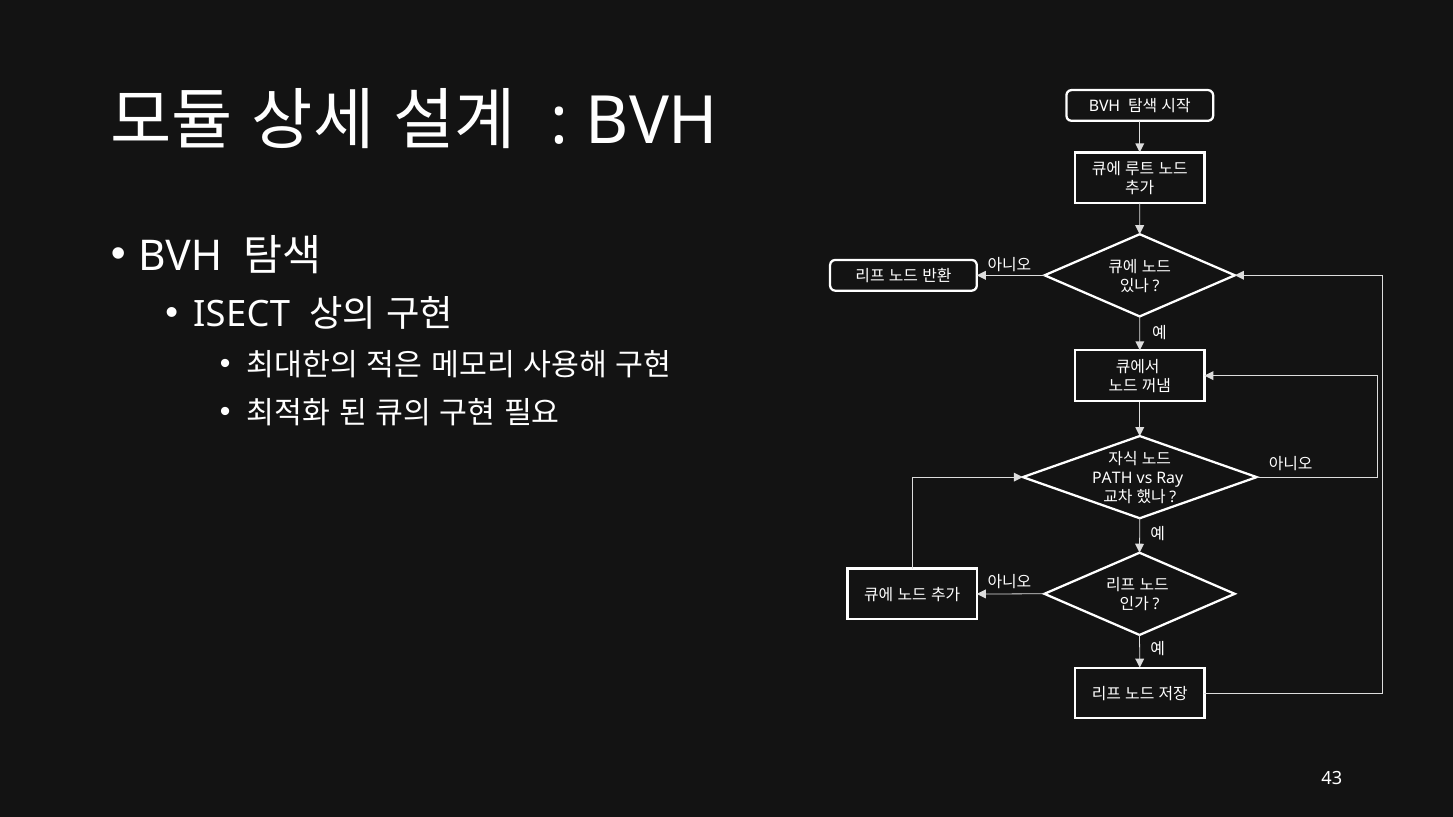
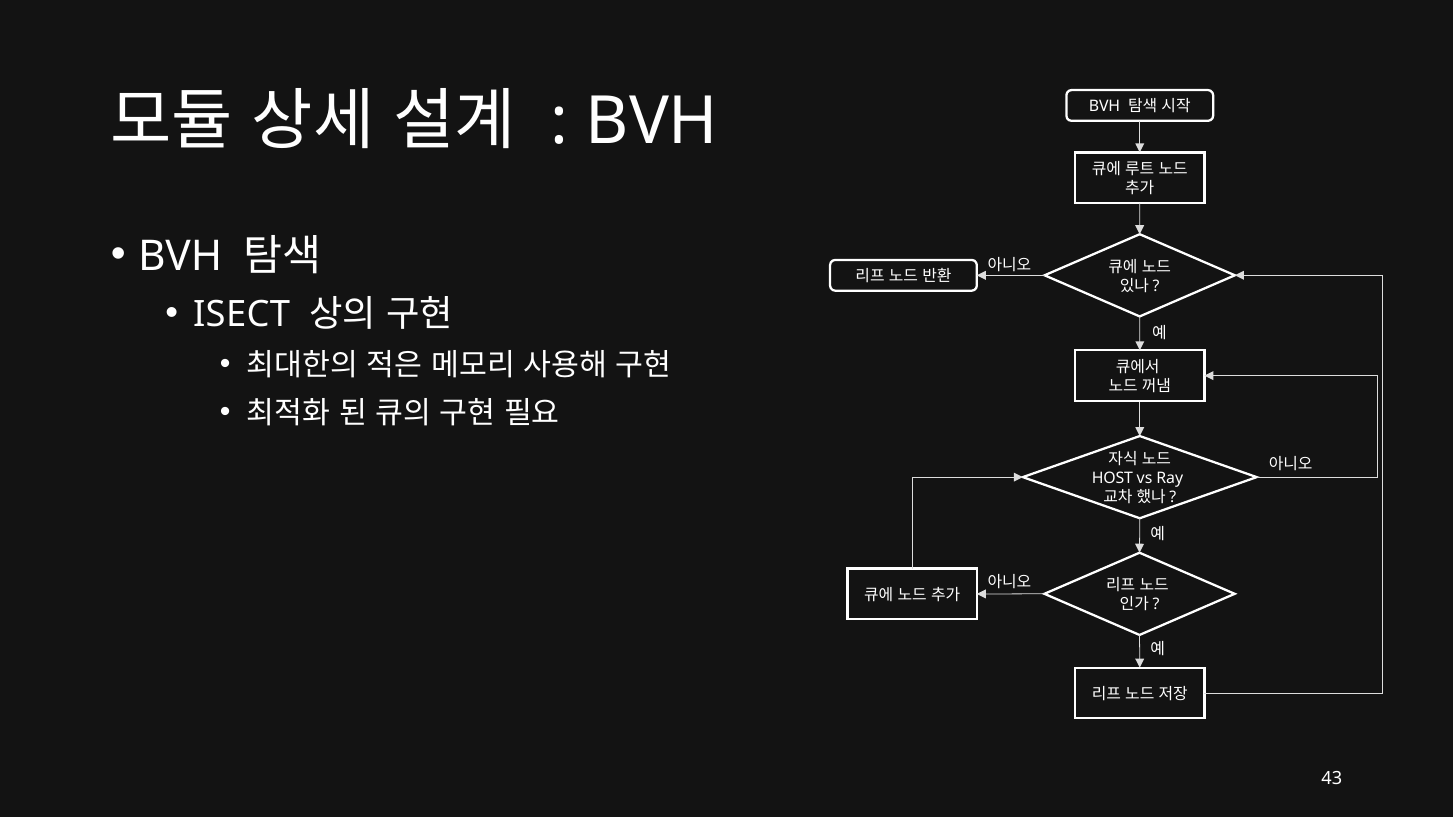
PATH: PATH -> HOST (1112, 478)
